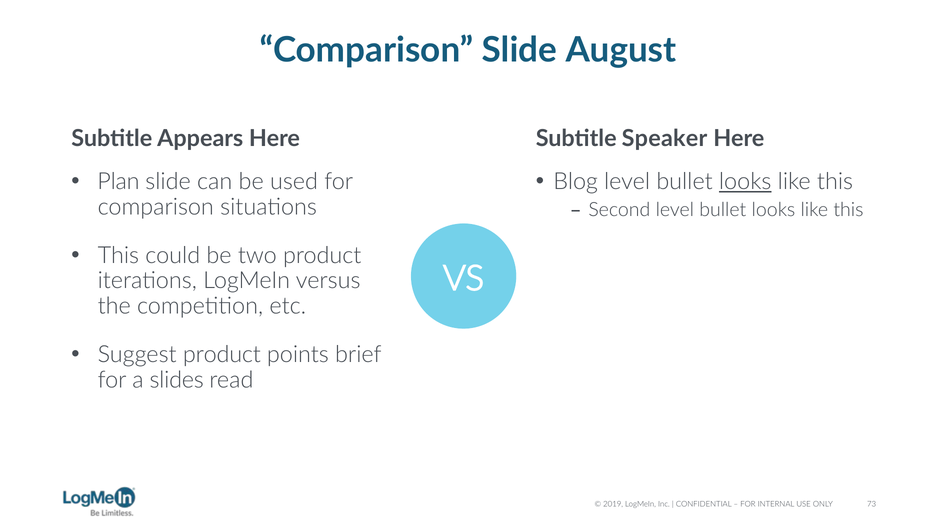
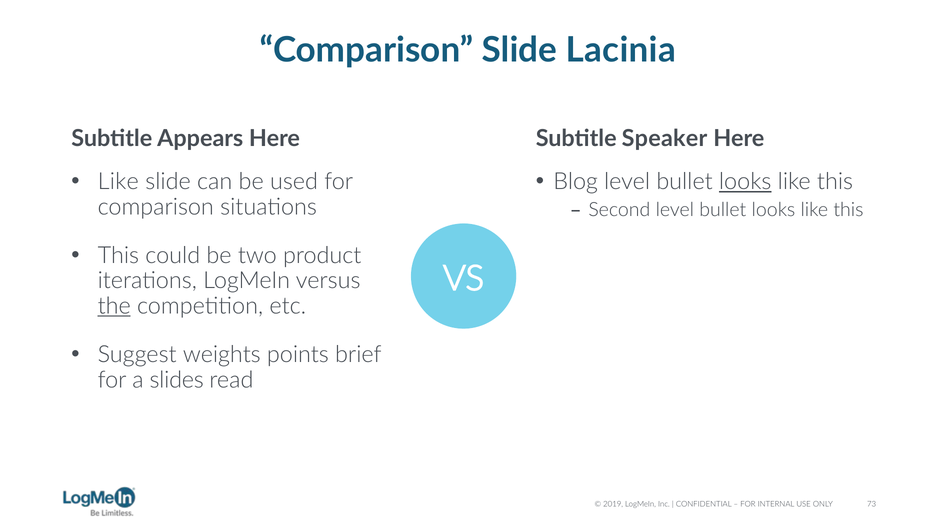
August: August -> Lacinia (621, 50)
Plan: Plan -> Like (118, 182)
the underline: none -> present (114, 306)
Suggest product: product -> weights (222, 355)
